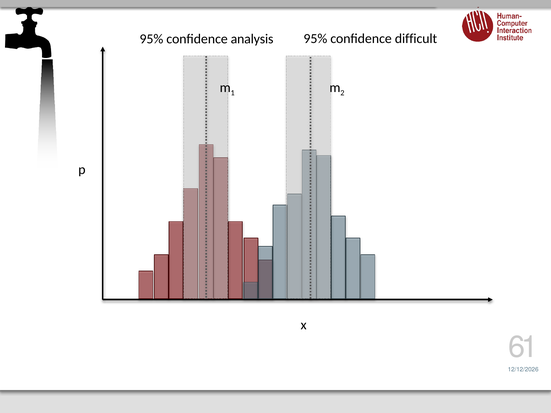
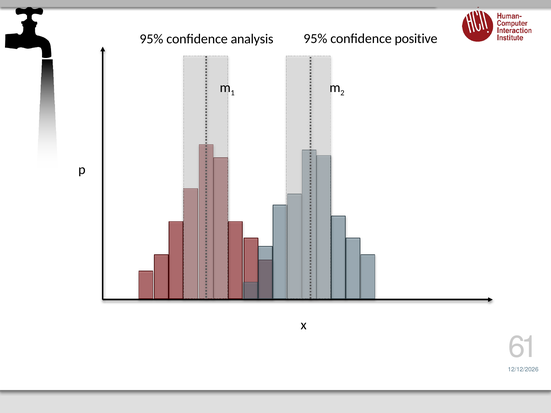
difficult: difficult -> positive (416, 39)
